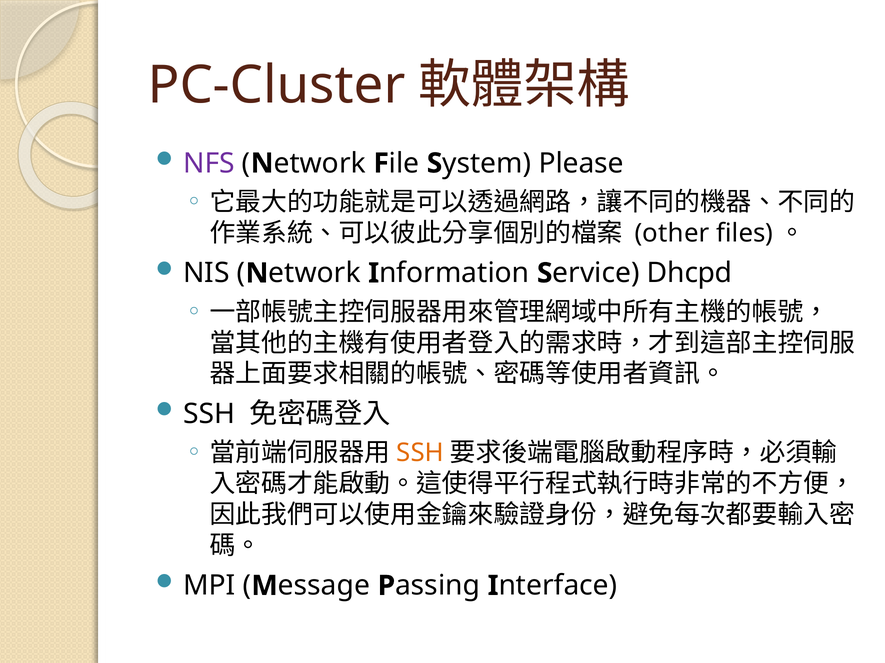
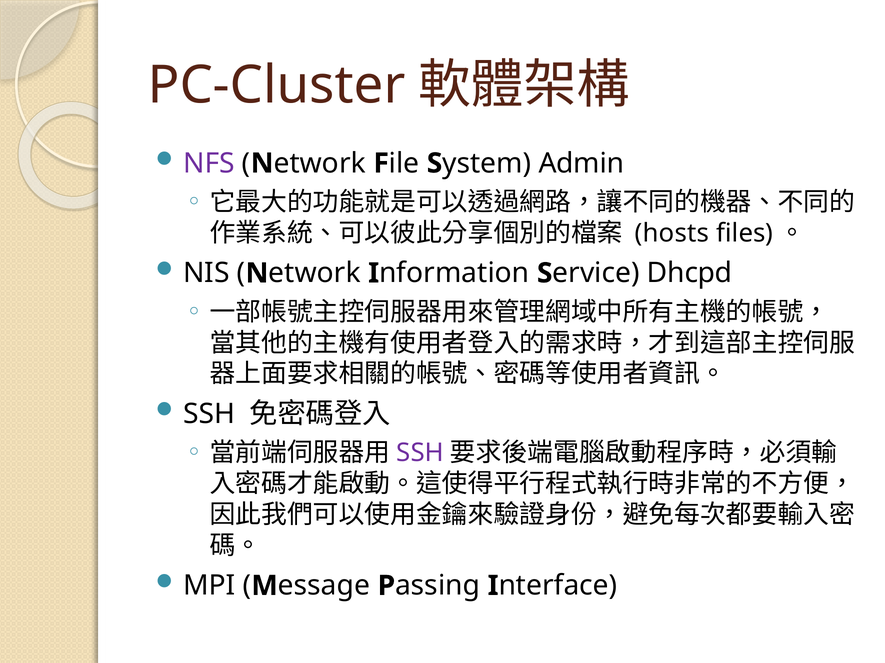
Please: Please -> Admin (581, 163)
other: other -> hosts (672, 233)
SSH colour: orange -> purple (420, 453)
